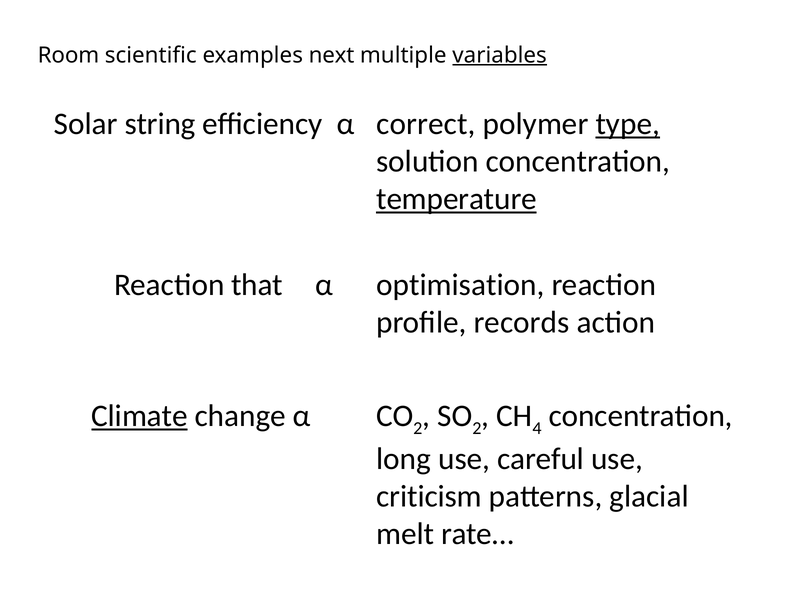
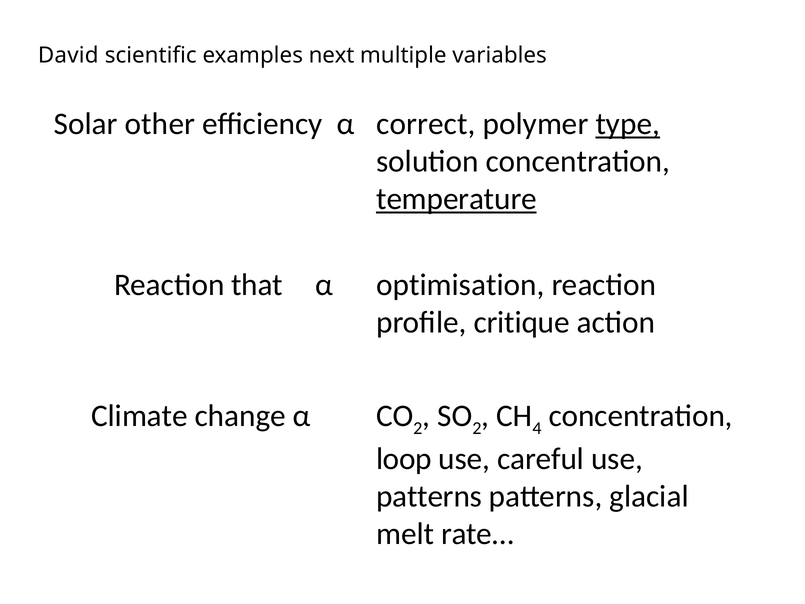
Room: Room -> David (68, 55)
variables underline: present -> none (500, 55)
string: string -> other (160, 124)
records: records -> critique (522, 322)
Climate underline: present -> none (140, 416)
long: long -> loop (404, 459)
criticism: criticism -> patterns (429, 496)
